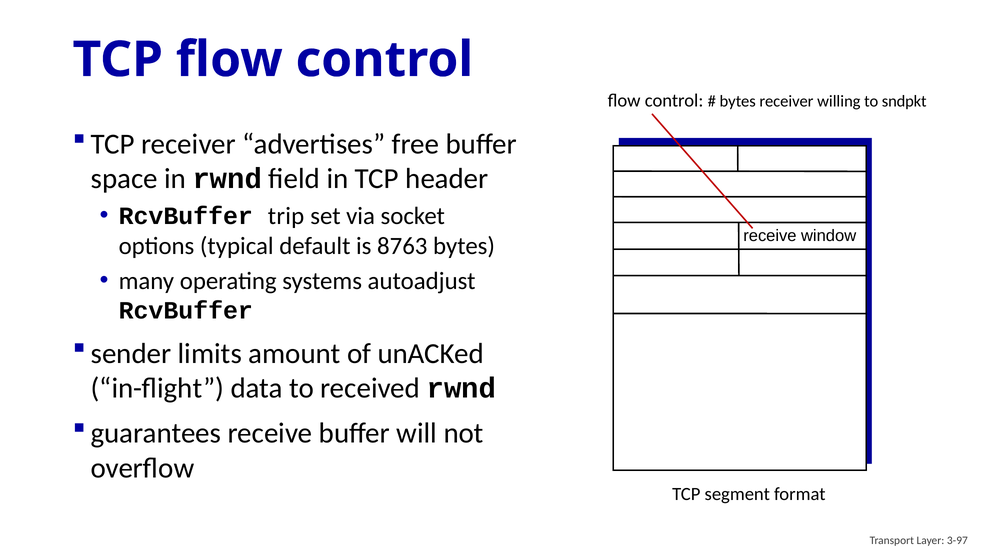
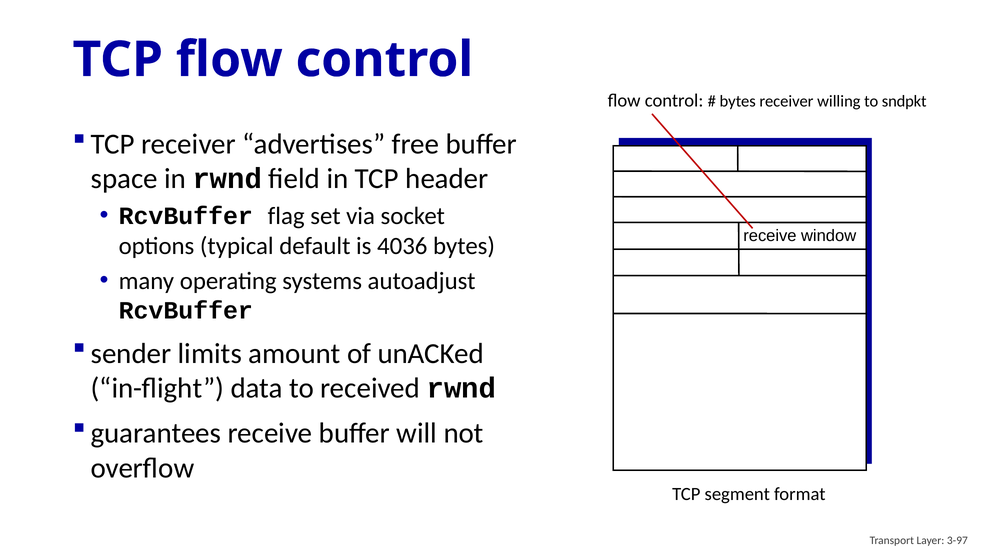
trip: trip -> flag (286, 216)
8763: 8763 -> 4036 (402, 246)
